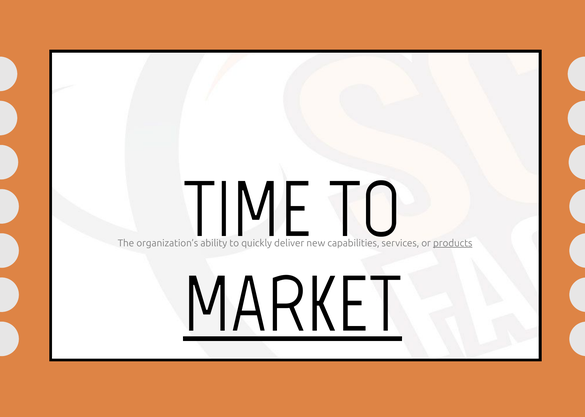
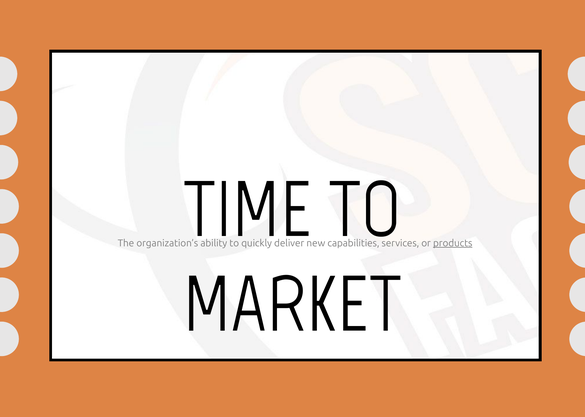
MARKET underline: present -> none (292, 305)
